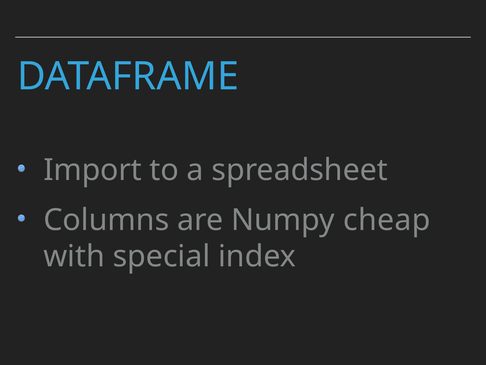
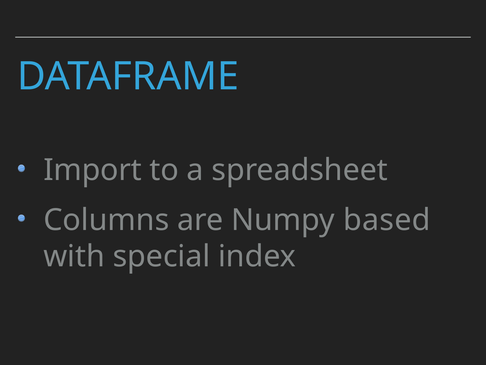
cheap: cheap -> based (387, 220)
